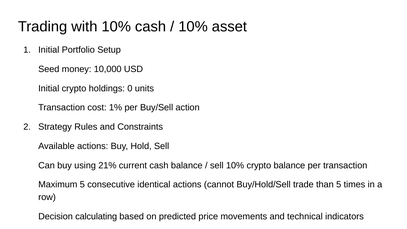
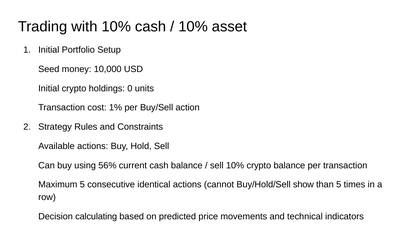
21%: 21% -> 56% (107, 165)
trade: trade -> show (303, 185)
